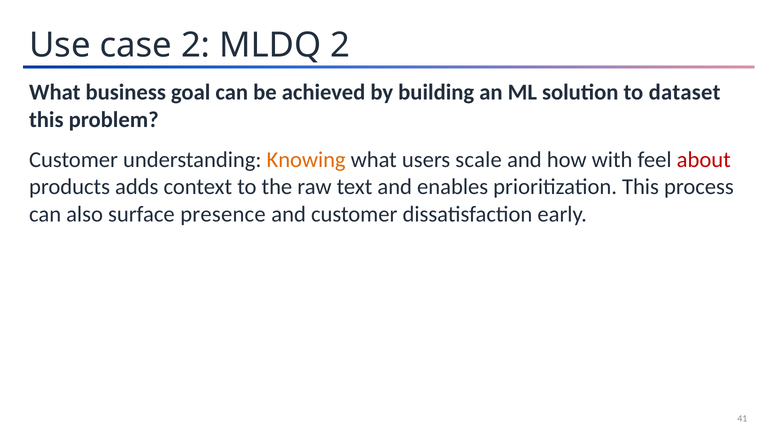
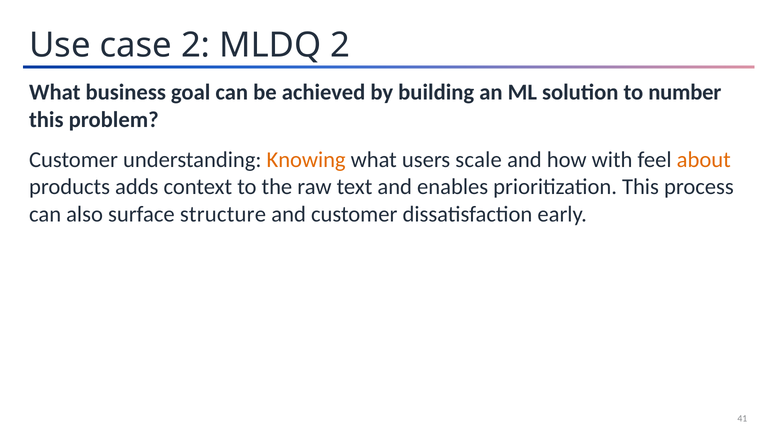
dataset: dataset -> number (685, 92)
about colour: red -> orange (704, 160)
presence: presence -> structure (223, 214)
